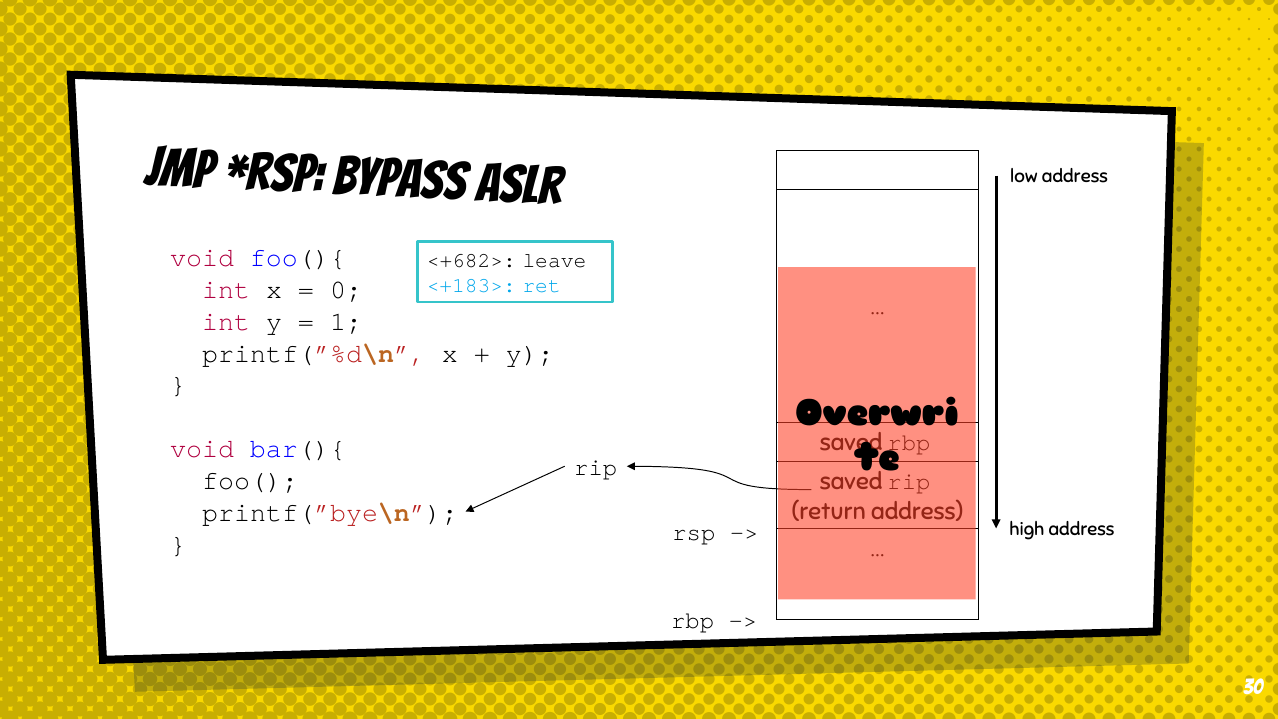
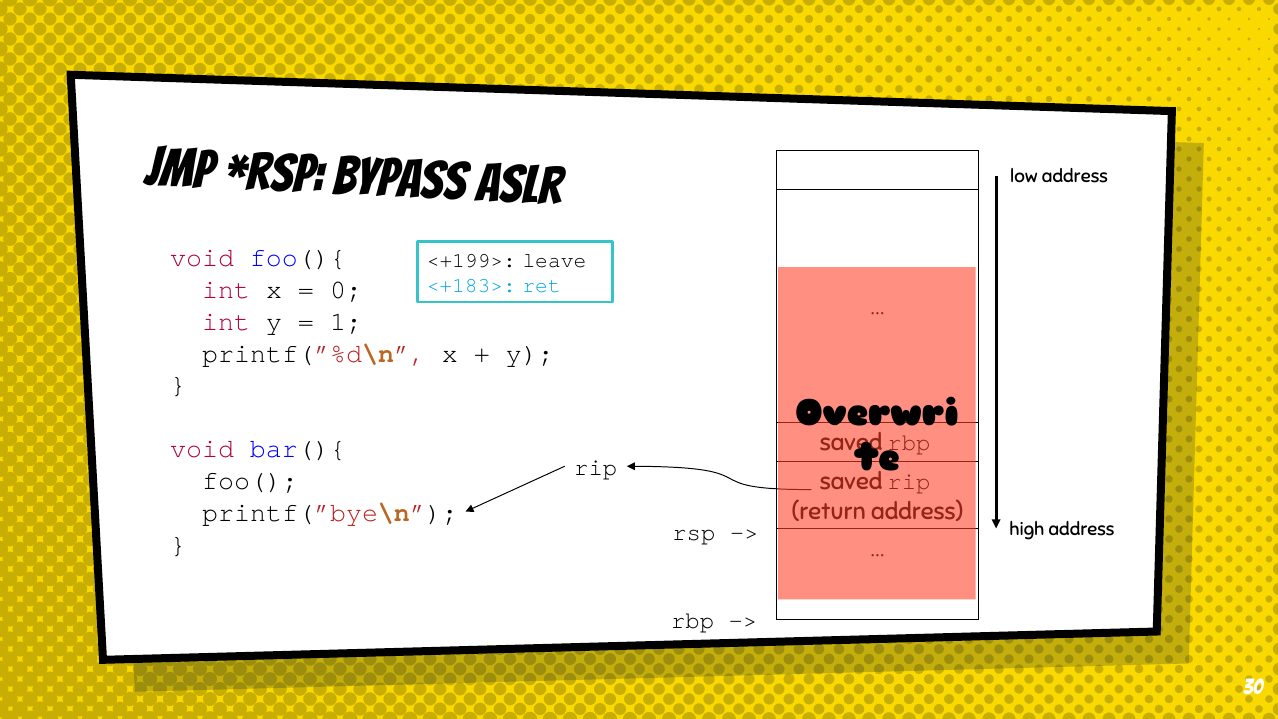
<+682>: <+682> -> <+199> (471, 260)
